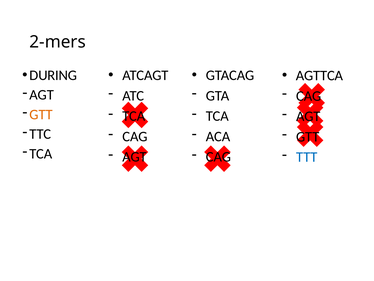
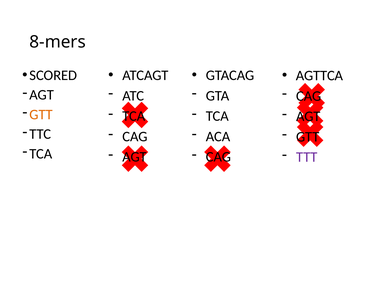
2-mers: 2-mers -> 8-mers (58, 42)
DURING: DURING -> SCORED (53, 75)
TTT colour: blue -> purple (307, 157)
